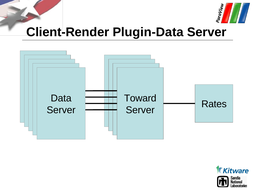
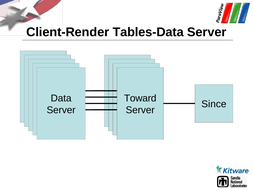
Plugin-Data: Plugin-Data -> Tables-Data (148, 32)
Rates: Rates -> Since (214, 104)
